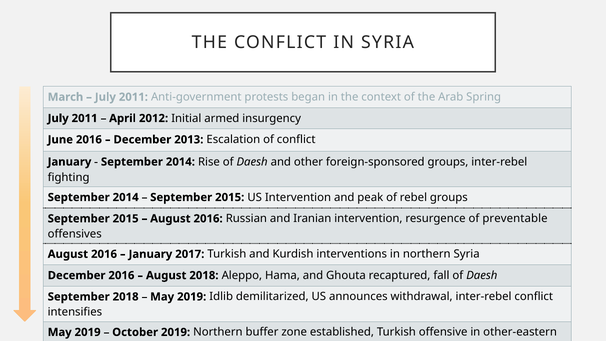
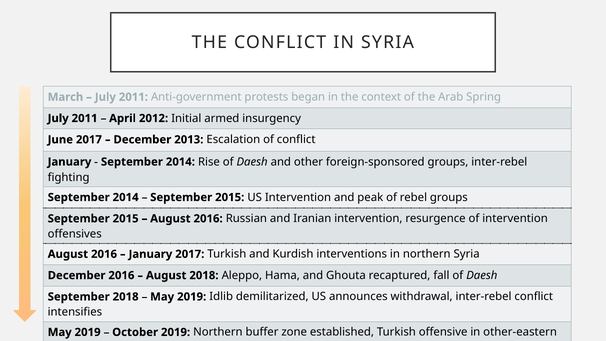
June 2016: 2016 -> 2017 (89, 140)
of preventable: preventable -> intervention (515, 219)
